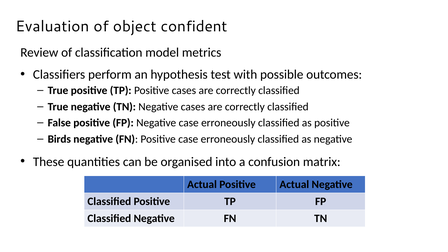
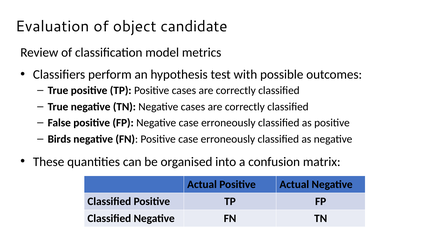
confident: confident -> candidate (194, 27)
